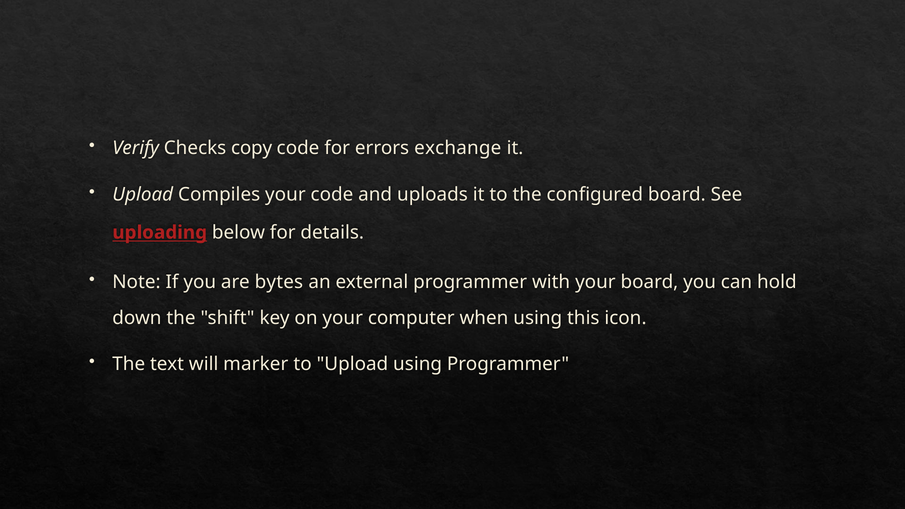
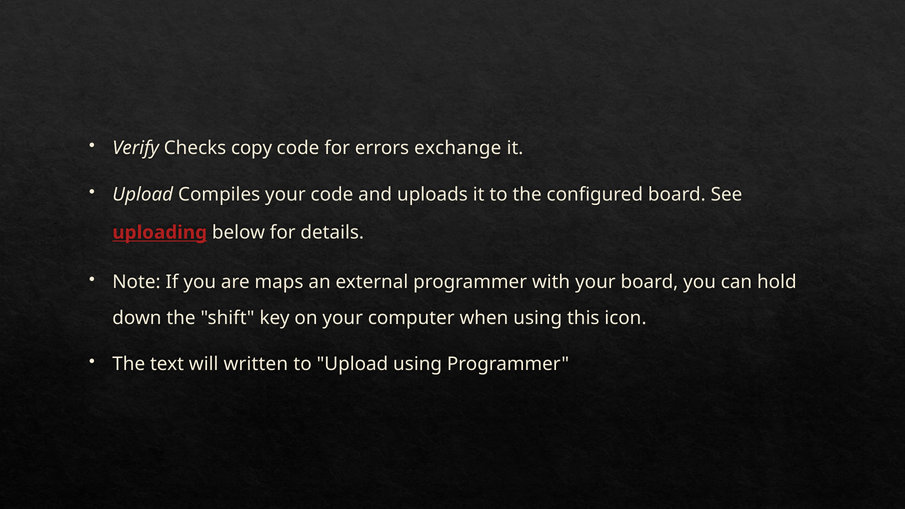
bytes: bytes -> maps (279, 282)
marker: marker -> written (256, 364)
